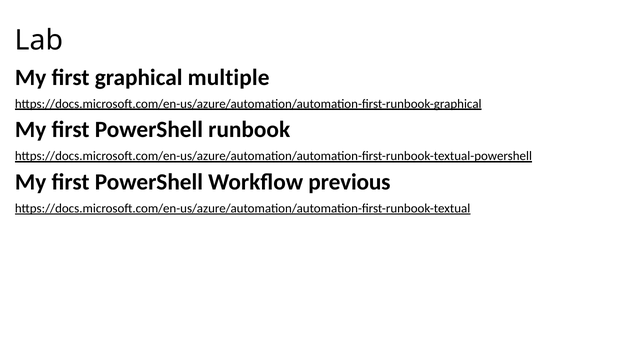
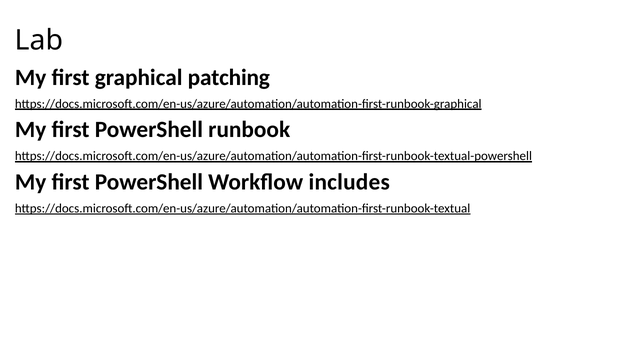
multiple: multiple -> patching (229, 78)
previous: previous -> includes (349, 182)
